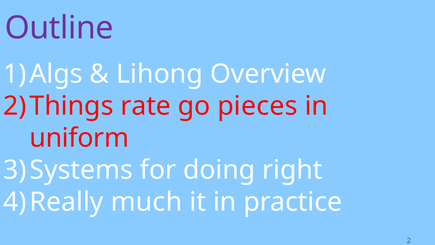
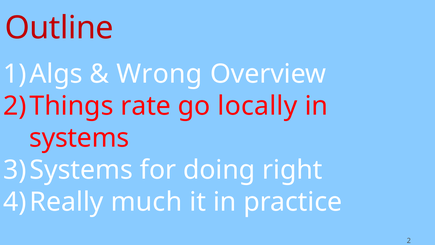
Outline colour: purple -> red (59, 28)
Lihong: Lihong -> Wrong (159, 74)
pieces: pieces -> locally (257, 106)
uniform: uniform -> systems (79, 138)
